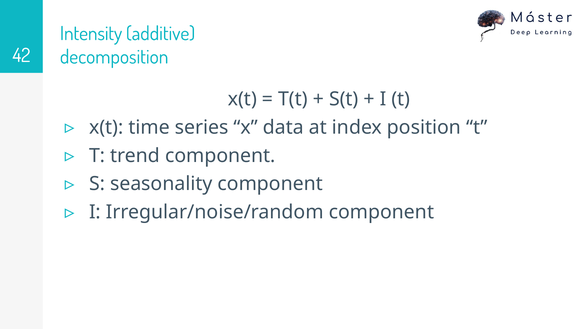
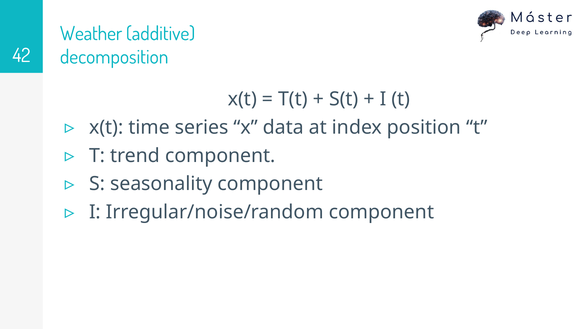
Intensity: Intensity -> Weather (91, 34)
